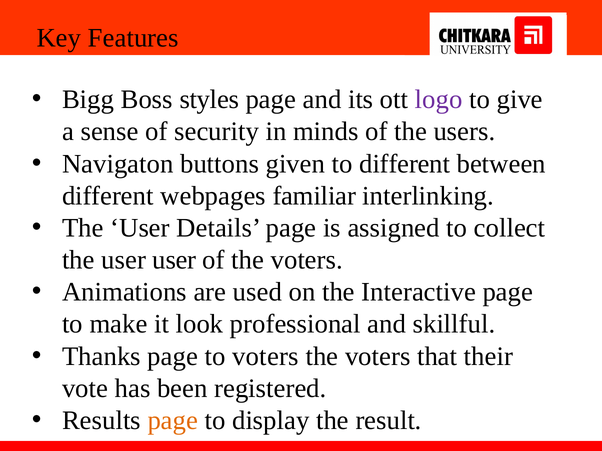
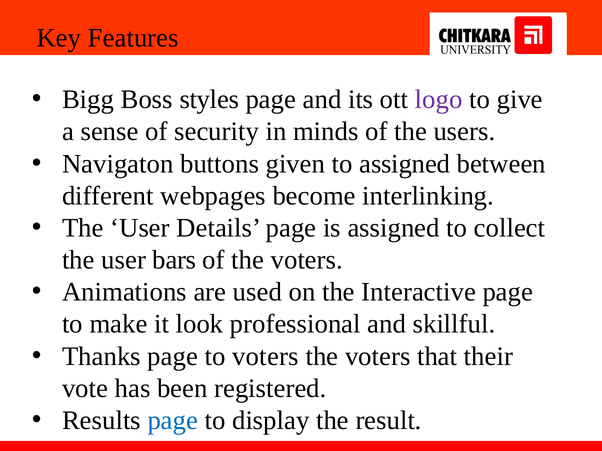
to different: different -> assigned (405, 164)
familiar: familiar -> become (314, 196)
user user: user -> bars (174, 260)
page colour: orange -> blue (173, 421)
